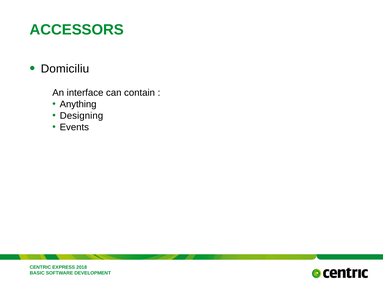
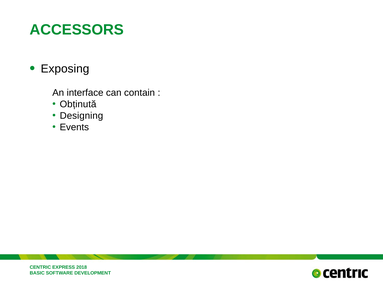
Domiciliu: Domiciliu -> Exposing (65, 69)
Anything: Anything -> Obținută (78, 104)
